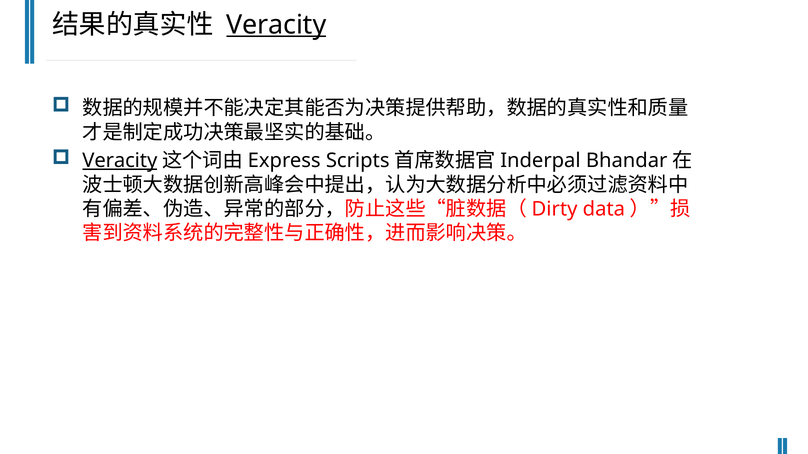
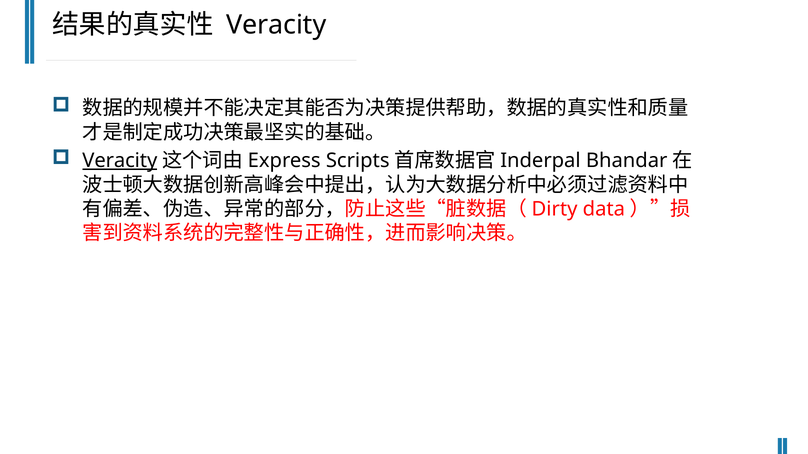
Veracity underline: present -> none (276, 25)
